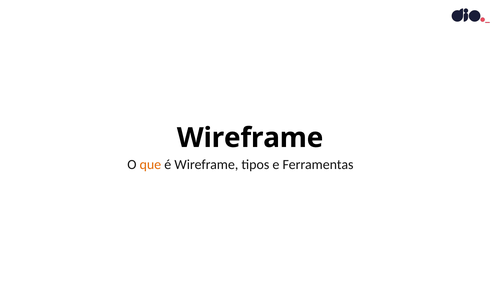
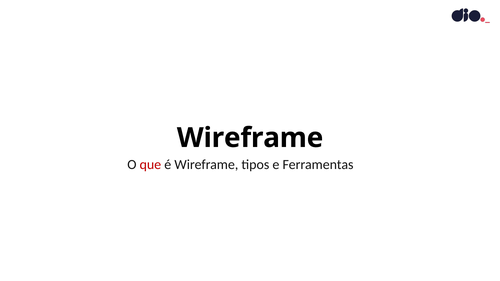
que colour: orange -> red (150, 165)
